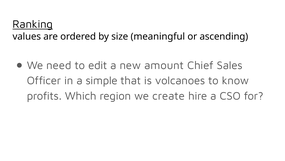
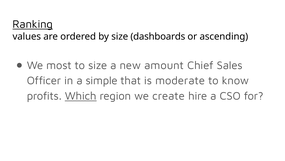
meaningful: meaningful -> dashboards (158, 36)
need: need -> most (59, 65)
to edit: edit -> size (98, 65)
volcanoes: volcanoes -> moderate (180, 80)
Which underline: none -> present (81, 96)
